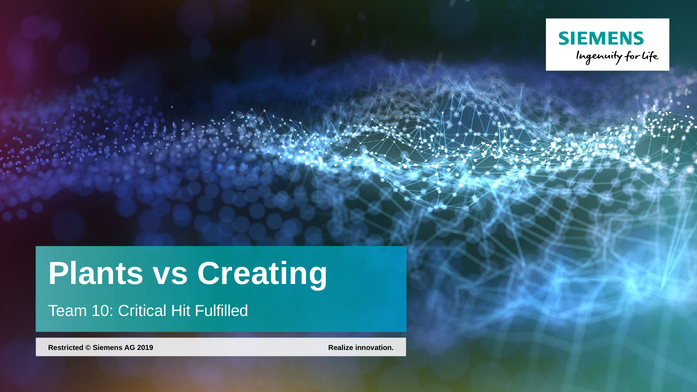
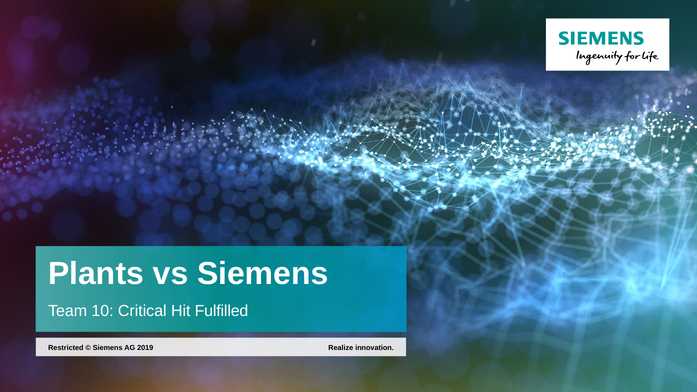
vs Creating: Creating -> Siemens (263, 274)
